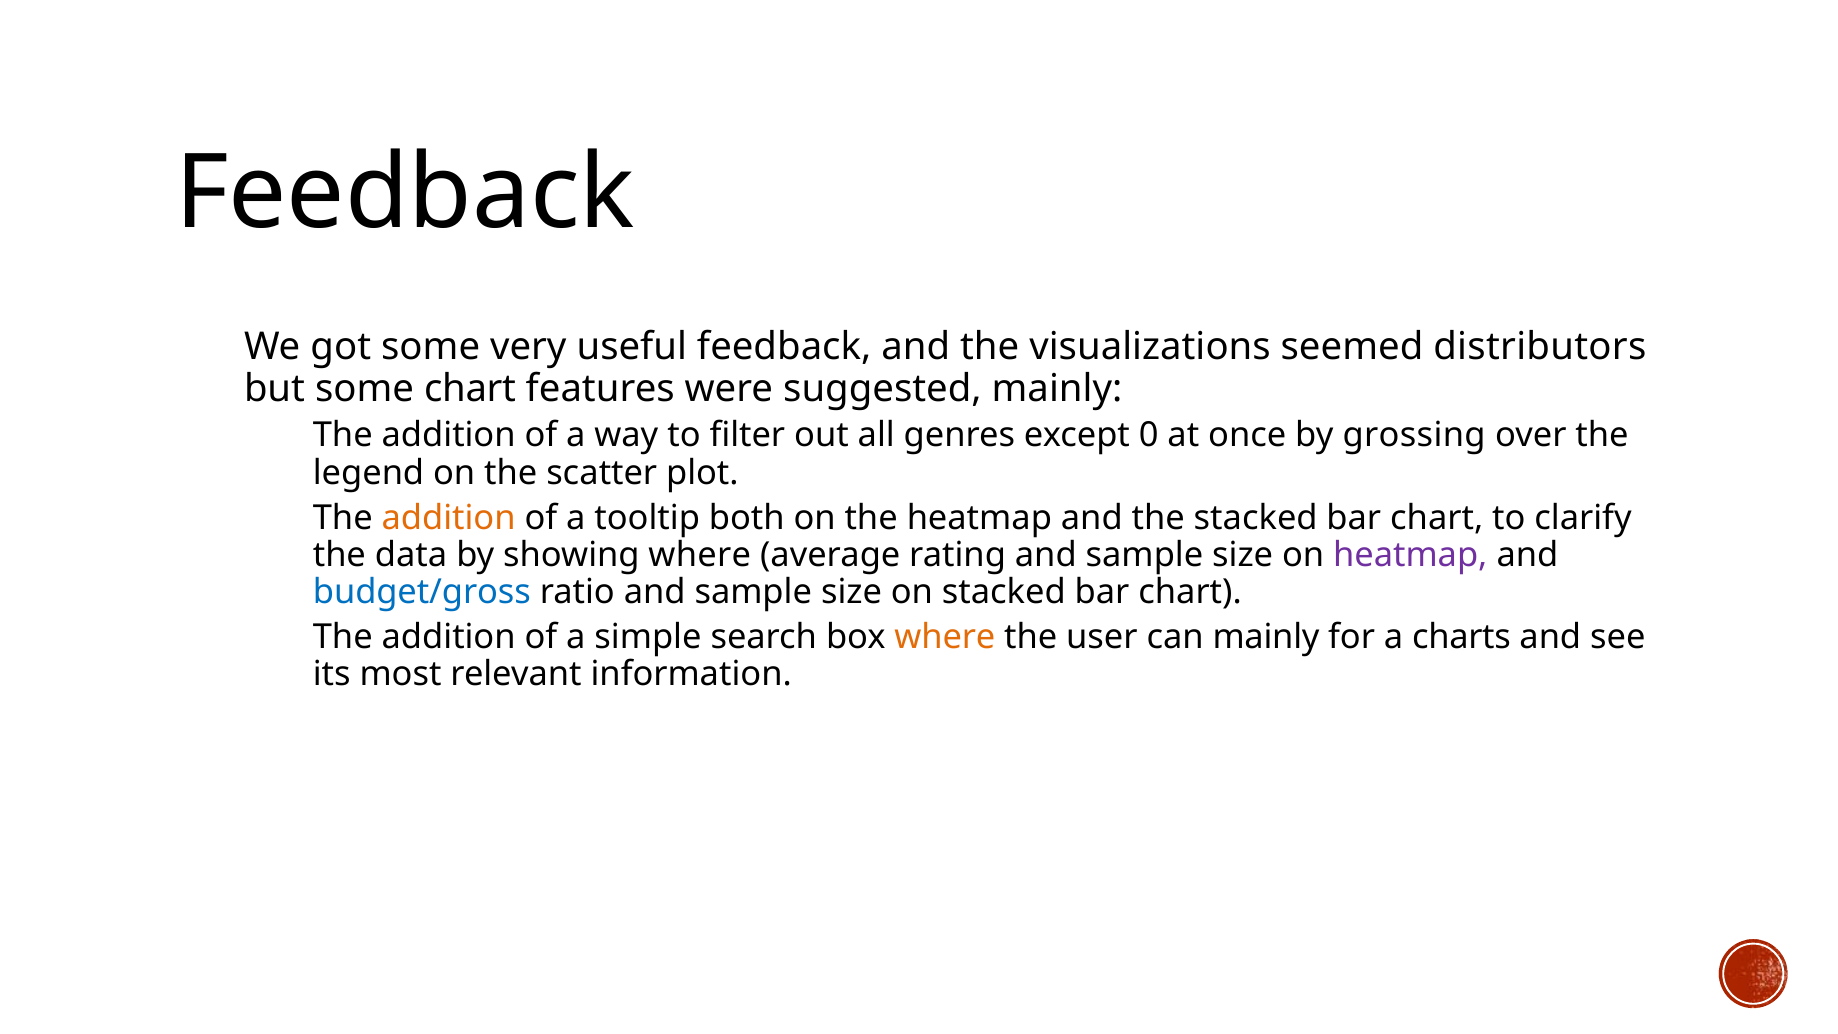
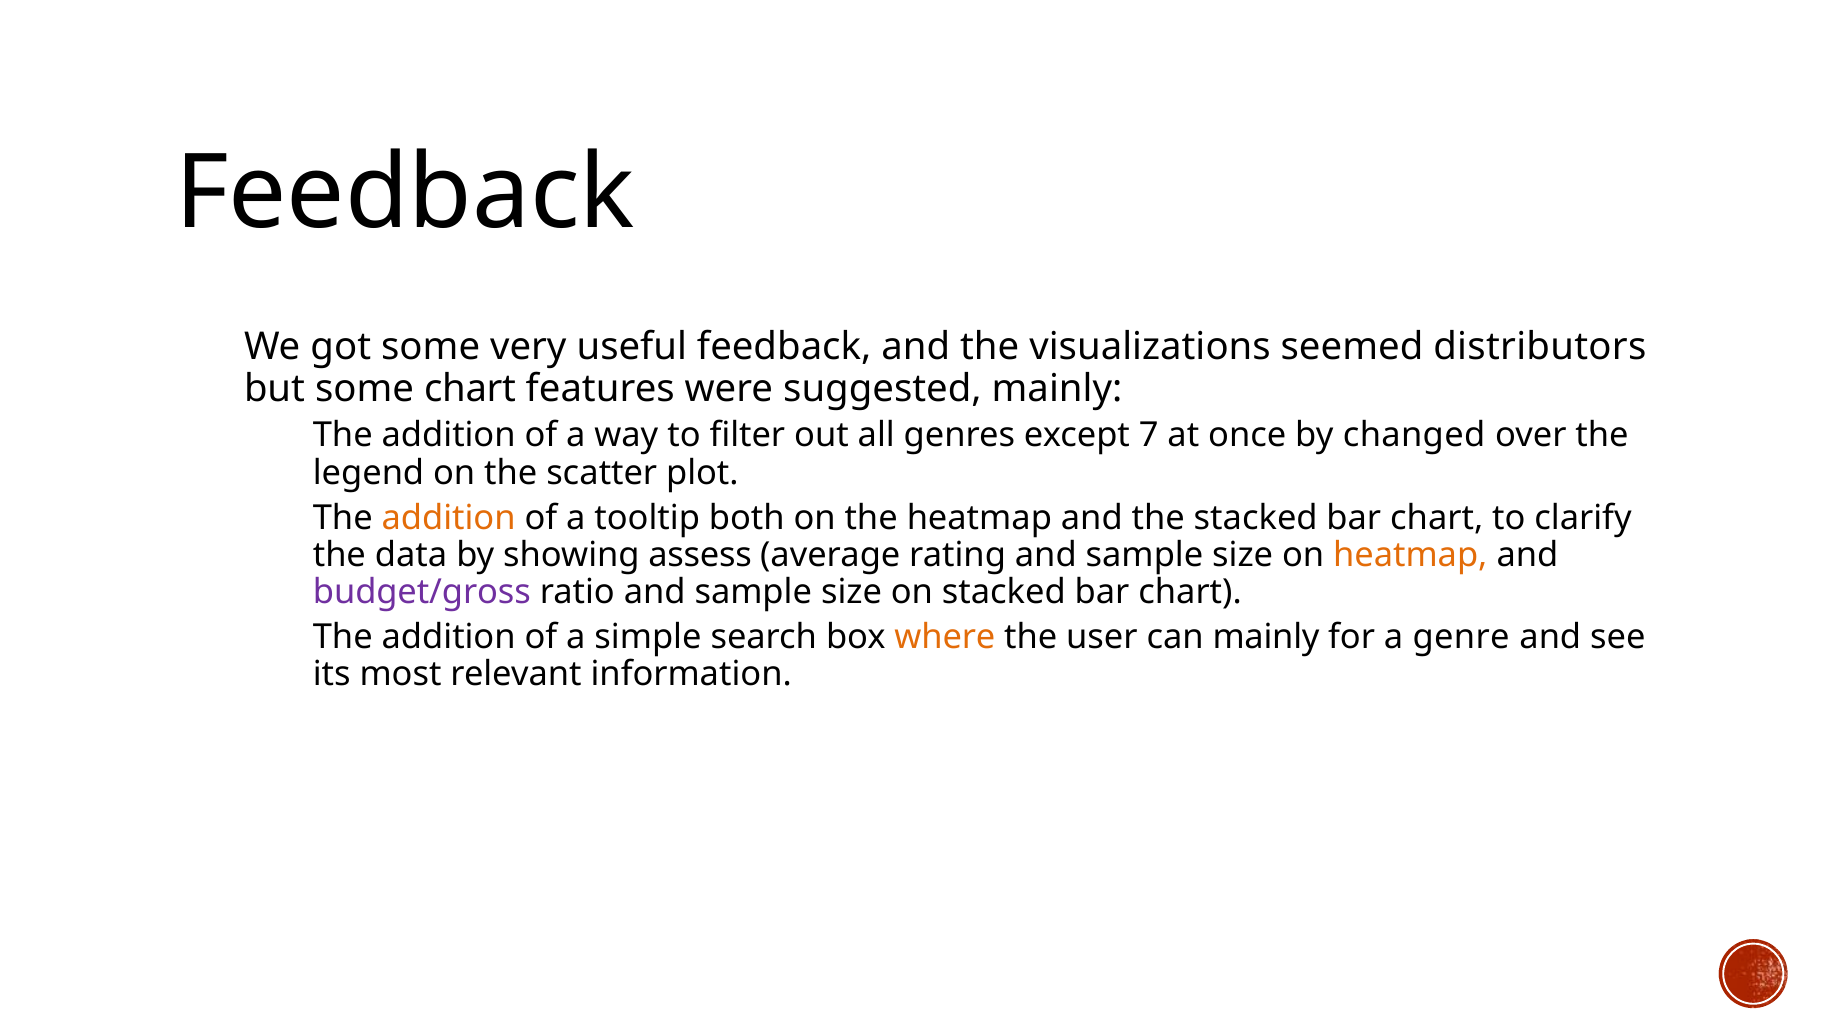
0: 0 -> 7 (1149, 435)
grossing: grossing -> changed (1414, 435)
showing where: where -> assess (700, 555)
heatmap colour: purple -> orange (1410, 555)
budget/gross colour: blue -> purple (422, 592)
charts: charts -> genre (1461, 637)
